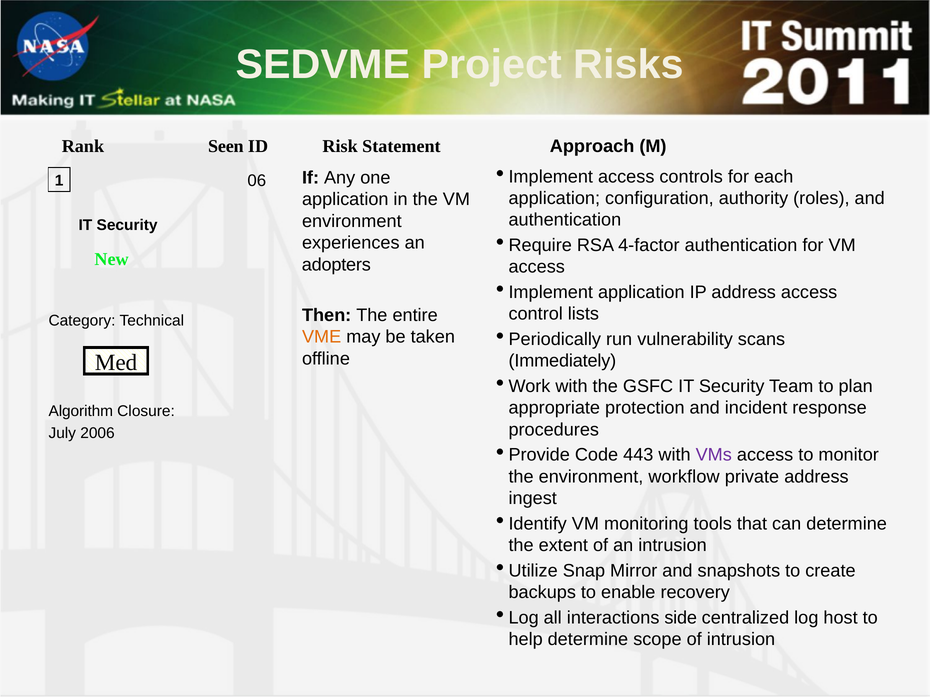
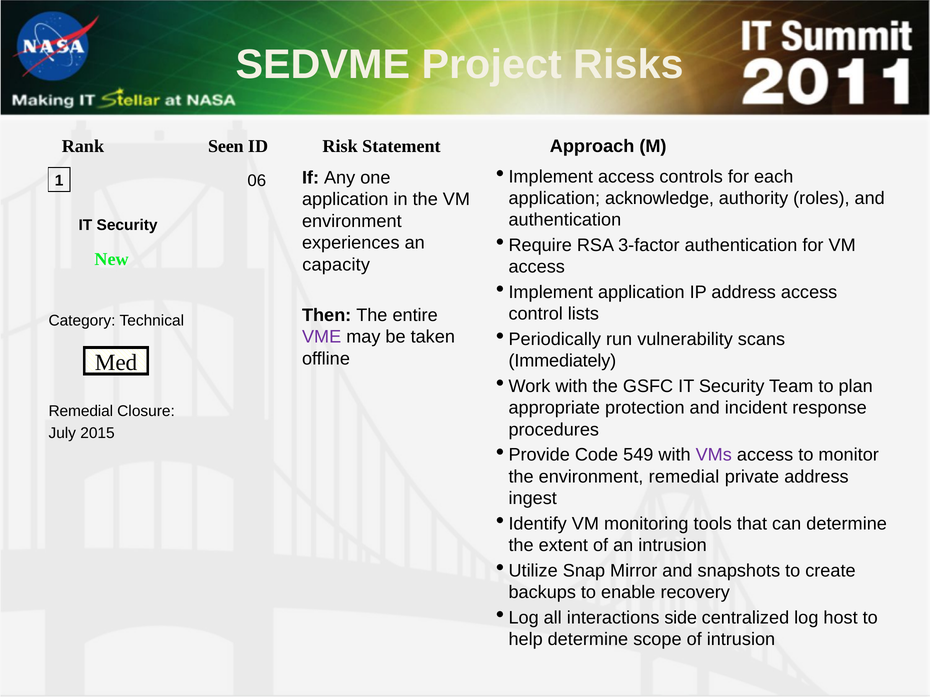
configuration: configuration -> acknowledge (660, 198)
4-factor: 4-factor -> 3-factor (649, 245)
adopters: adopters -> capacity (336, 265)
VME colour: orange -> purple (322, 337)
Algorithm: Algorithm -> Remedial (81, 412)
2006: 2006 -> 2015 (97, 433)
443: 443 -> 549 (638, 455)
environment workflow: workflow -> remedial (684, 477)
